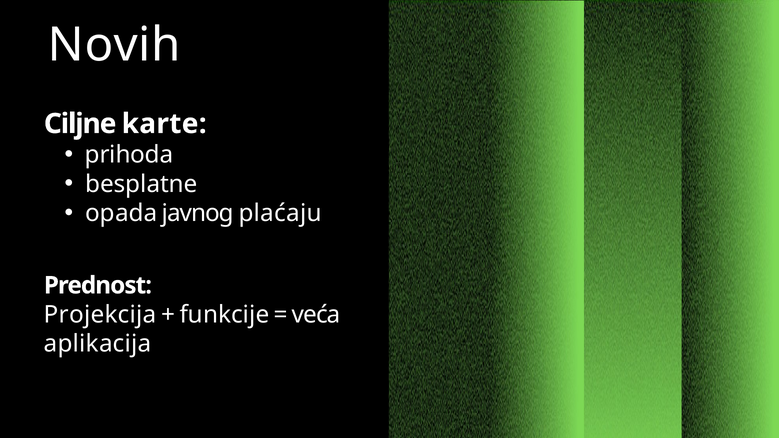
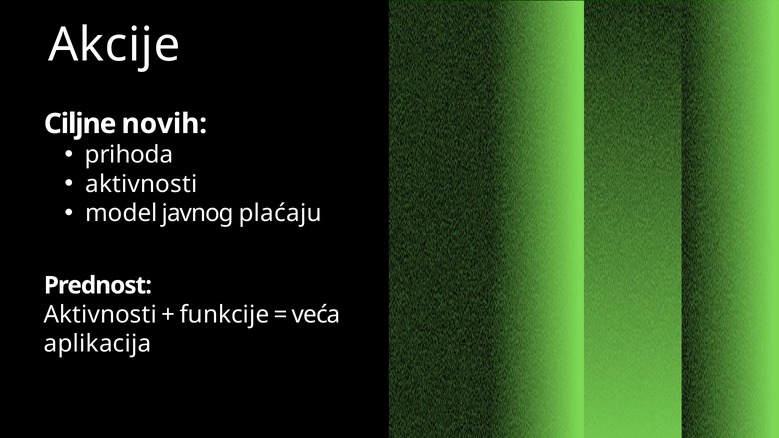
Novih: Novih -> Akcije (114, 45)
karte: karte -> novih (164, 124)
besplatne: besplatne -> aktivnosti (141, 184)
opada: opada -> model (121, 213)
Projekcija: Projekcija -> Aktivnosti (100, 315)
